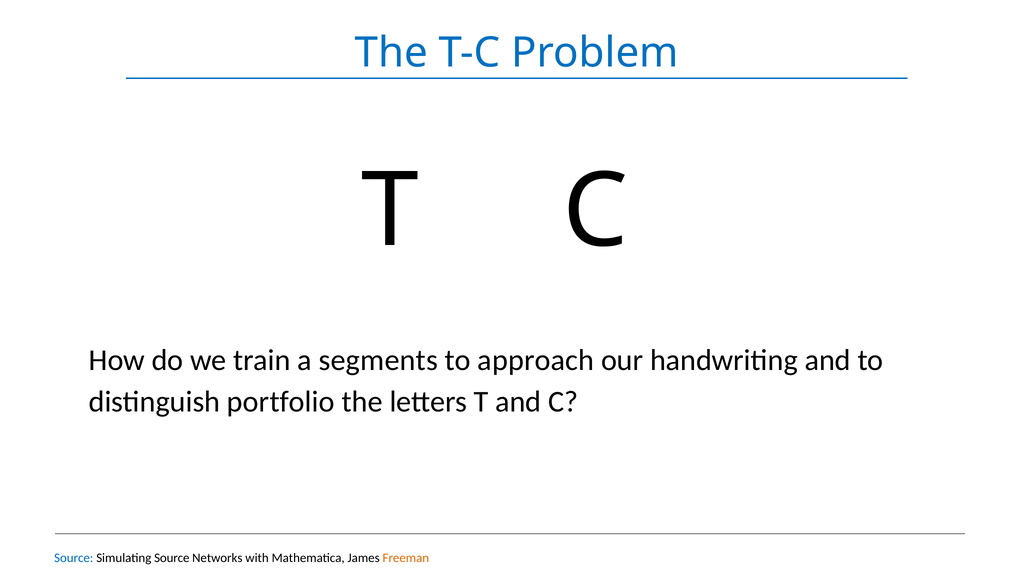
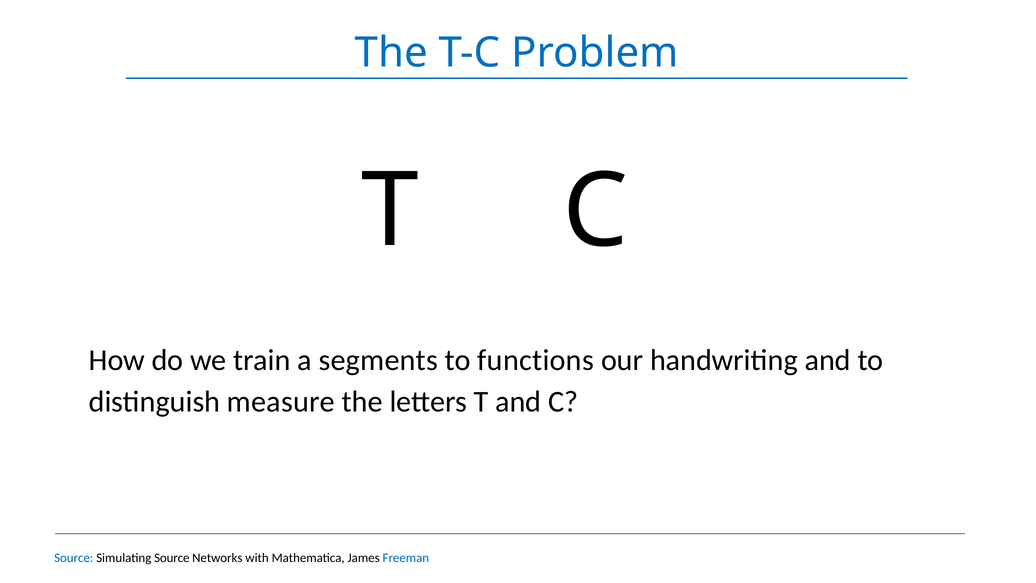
approach: approach -> functions (536, 360)
portfolio: portfolio -> measure (281, 402)
Freeman colour: orange -> blue (406, 558)
